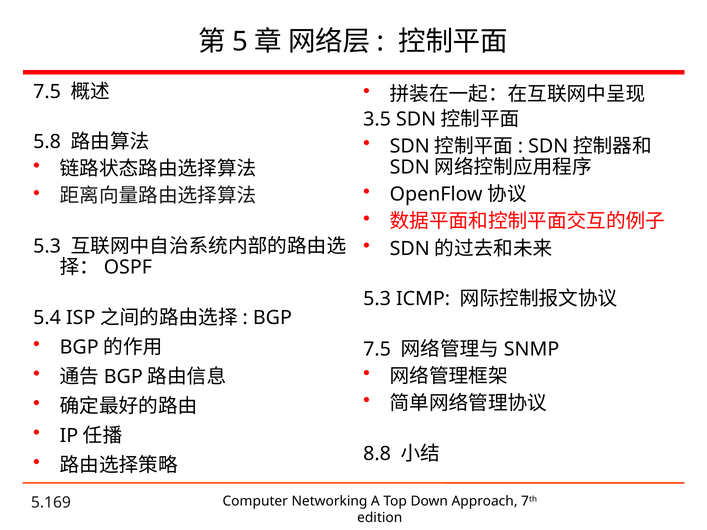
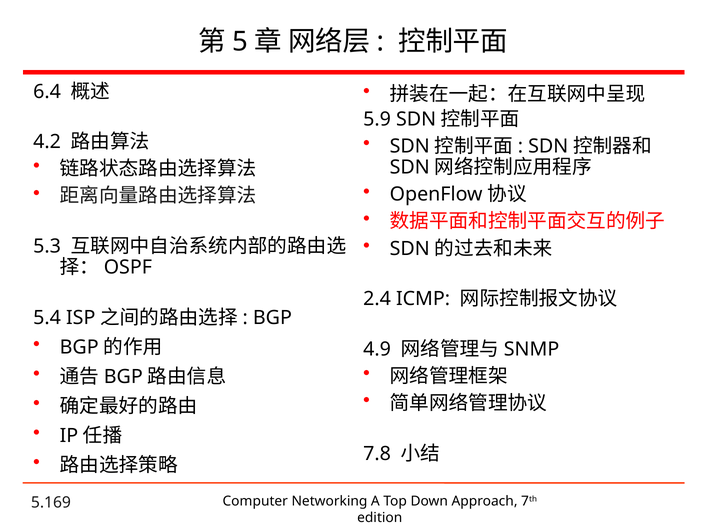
7.5: 7.5 -> 6.4 (47, 92)
3.5: 3.5 -> 5.9 (377, 119)
5.8: 5.8 -> 4.2 (47, 142)
5.3: 5.3 -> 2.4 (377, 299)
7.5: 7.5 -> 4.9 (377, 349)
8.8: 8.8 -> 7.8 (377, 454)
